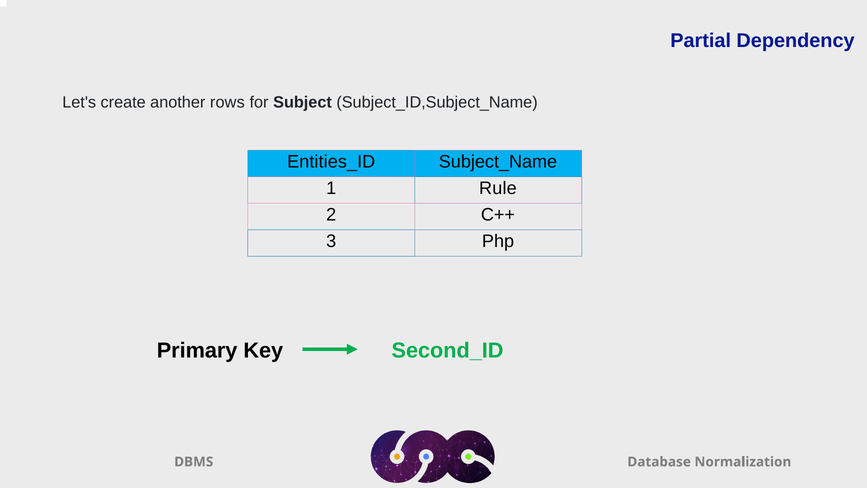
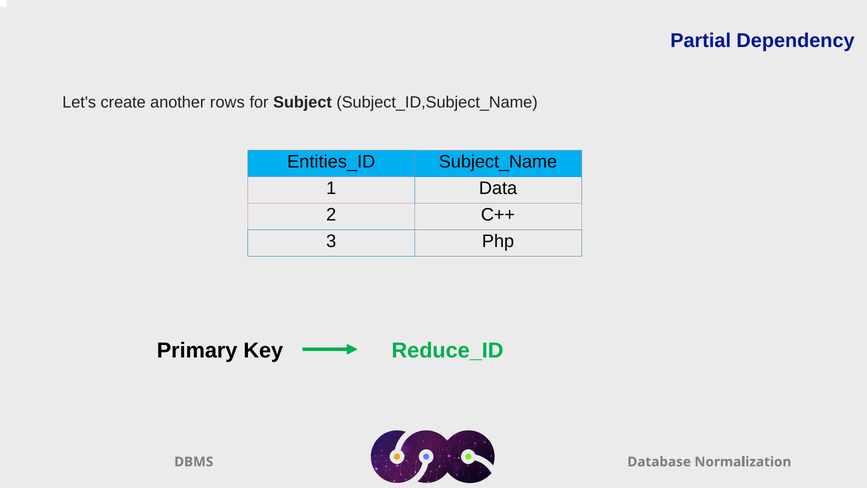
Rule: Rule -> Data (498, 188)
Second_ID: Second_ID -> Reduce_ID (448, 351)
